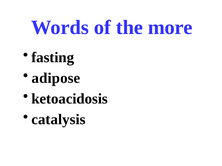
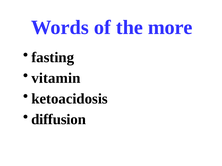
adipose: adipose -> vitamin (56, 78)
catalysis: catalysis -> diffusion (59, 120)
